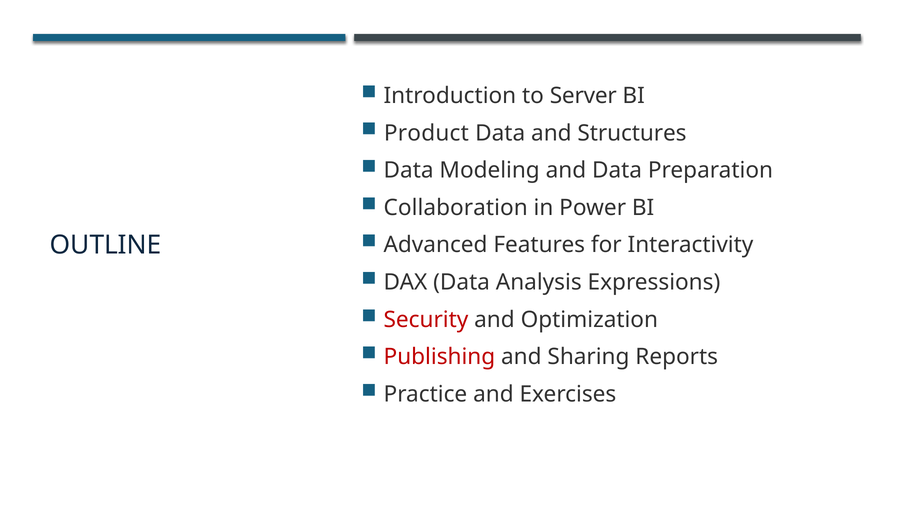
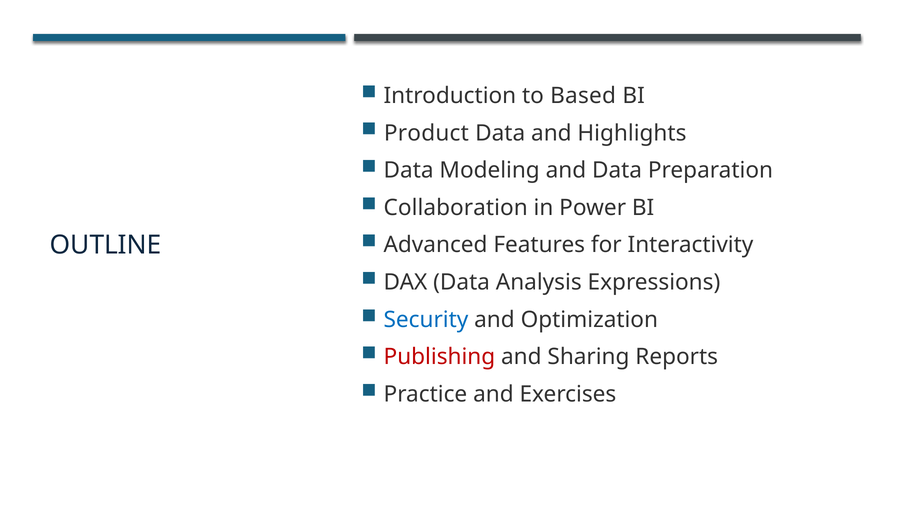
Server: Server -> Based (583, 96)
Structures: Structures -> Highlights (632, 133)
Security colour: red -> blue (426, 319)
